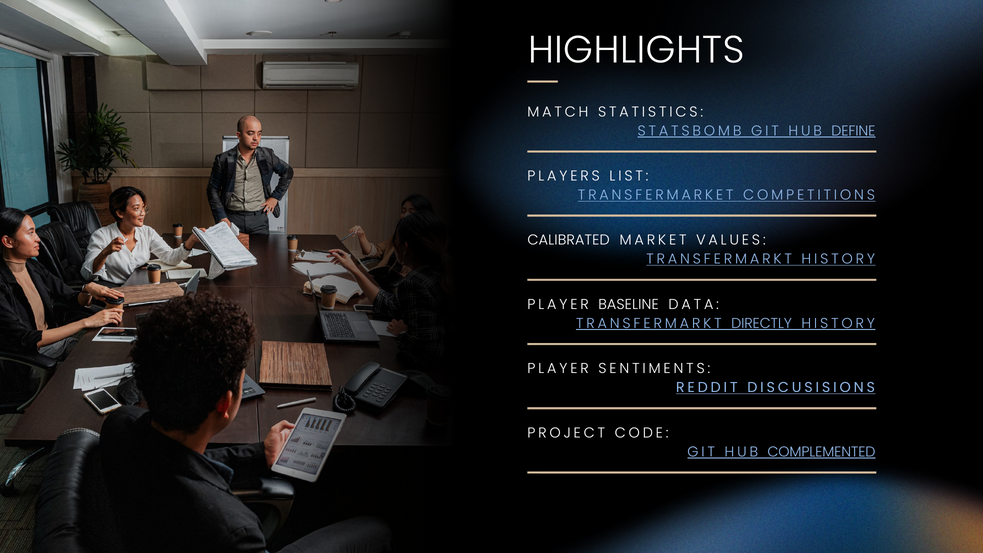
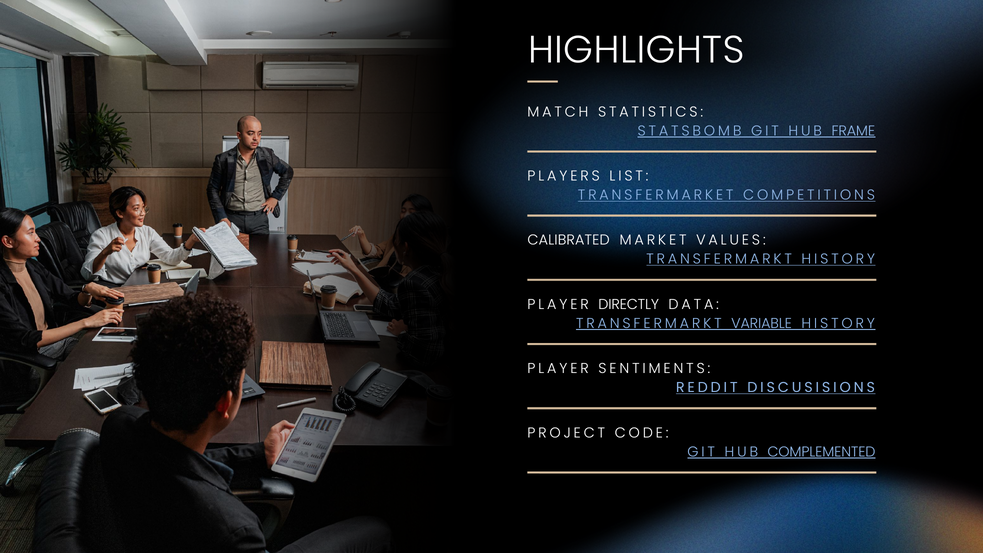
DEFINE: DEFINE -> FRAME (853, 131)
BASELINE: BASELINE -> DIRECTLY (629, 304)
DIRECTLY: DIRECTLY -> VARIABLE (762, 323)
